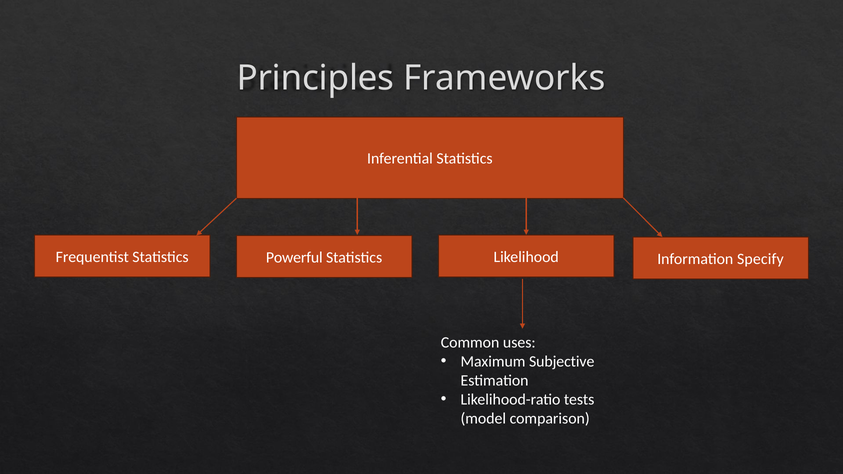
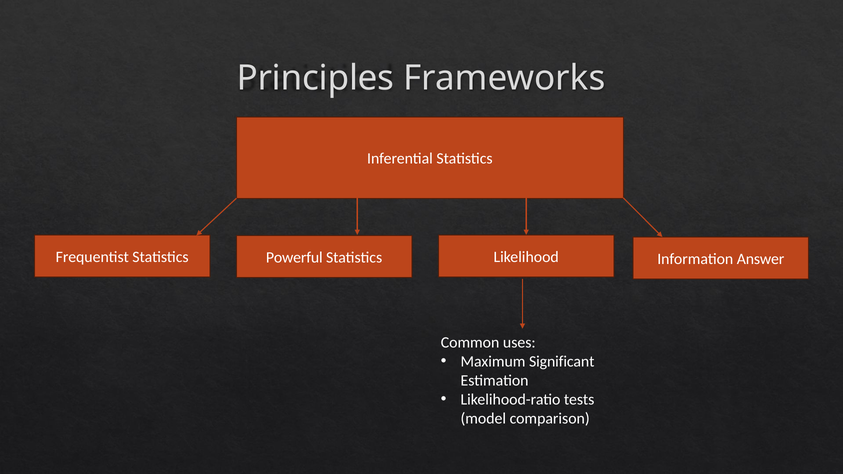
Specify: Specify -> Answer (761, 259)
Subjective: Subjective -> Significant (562, 362)
